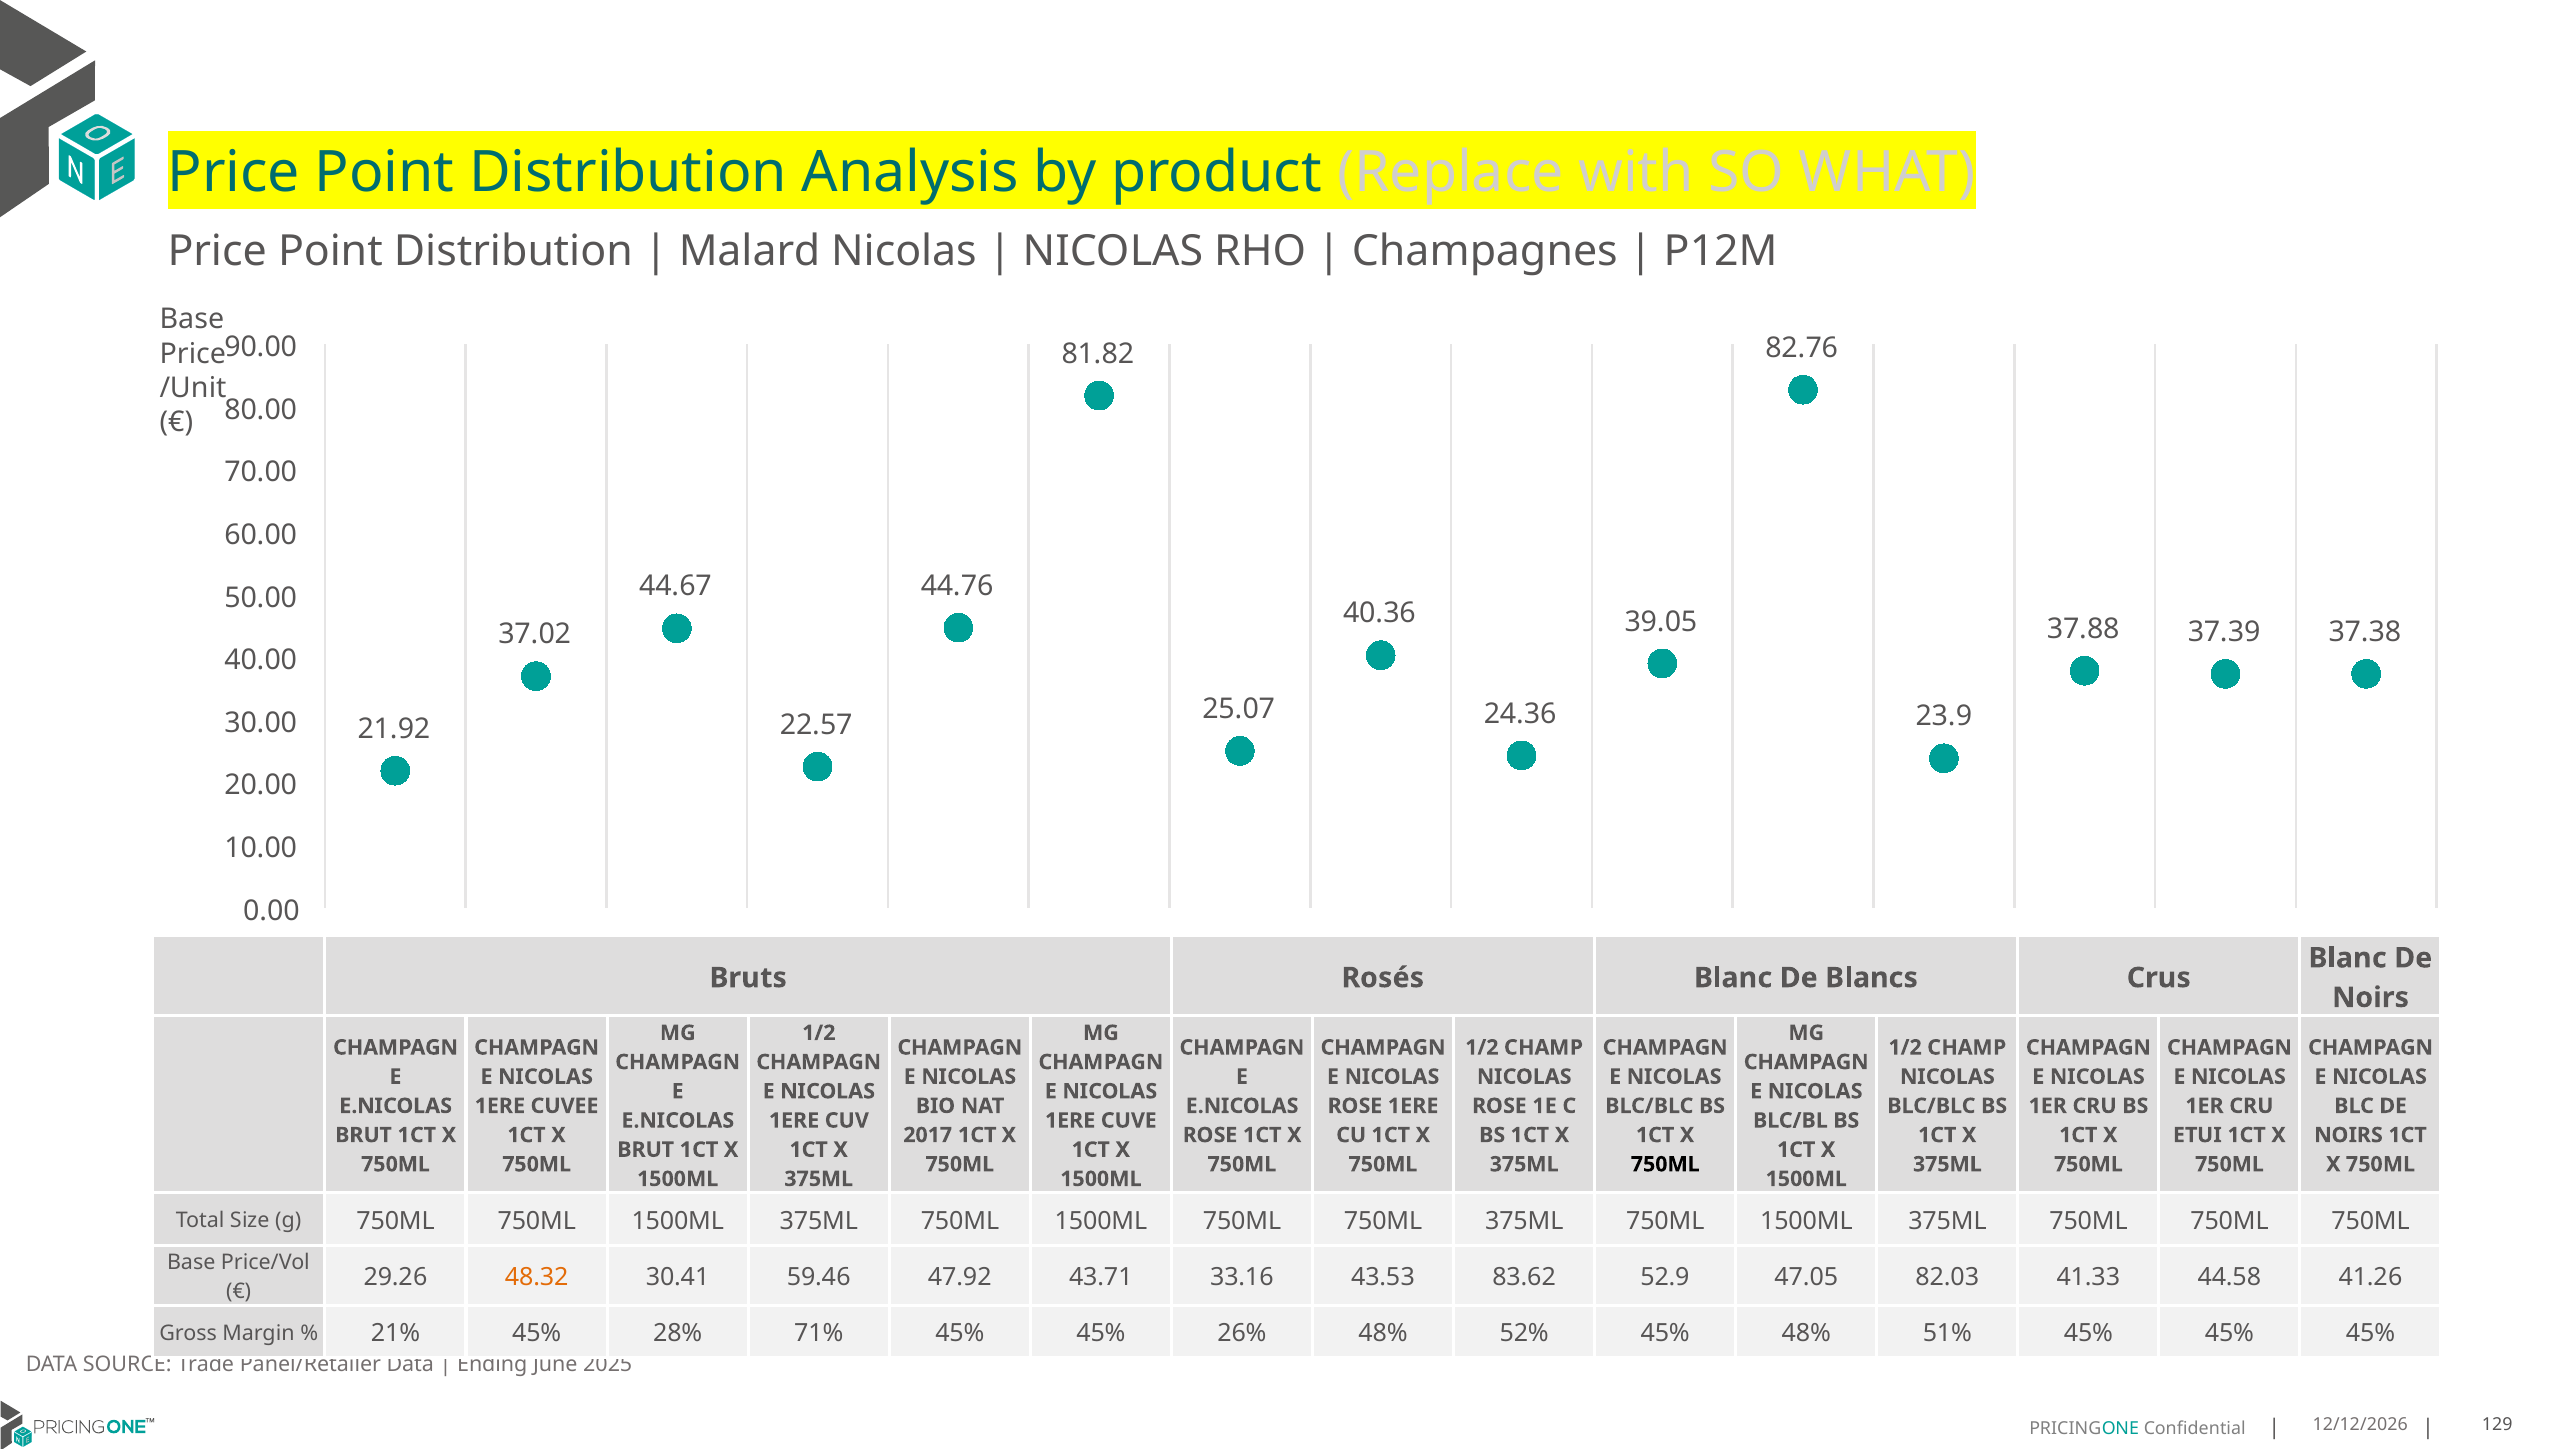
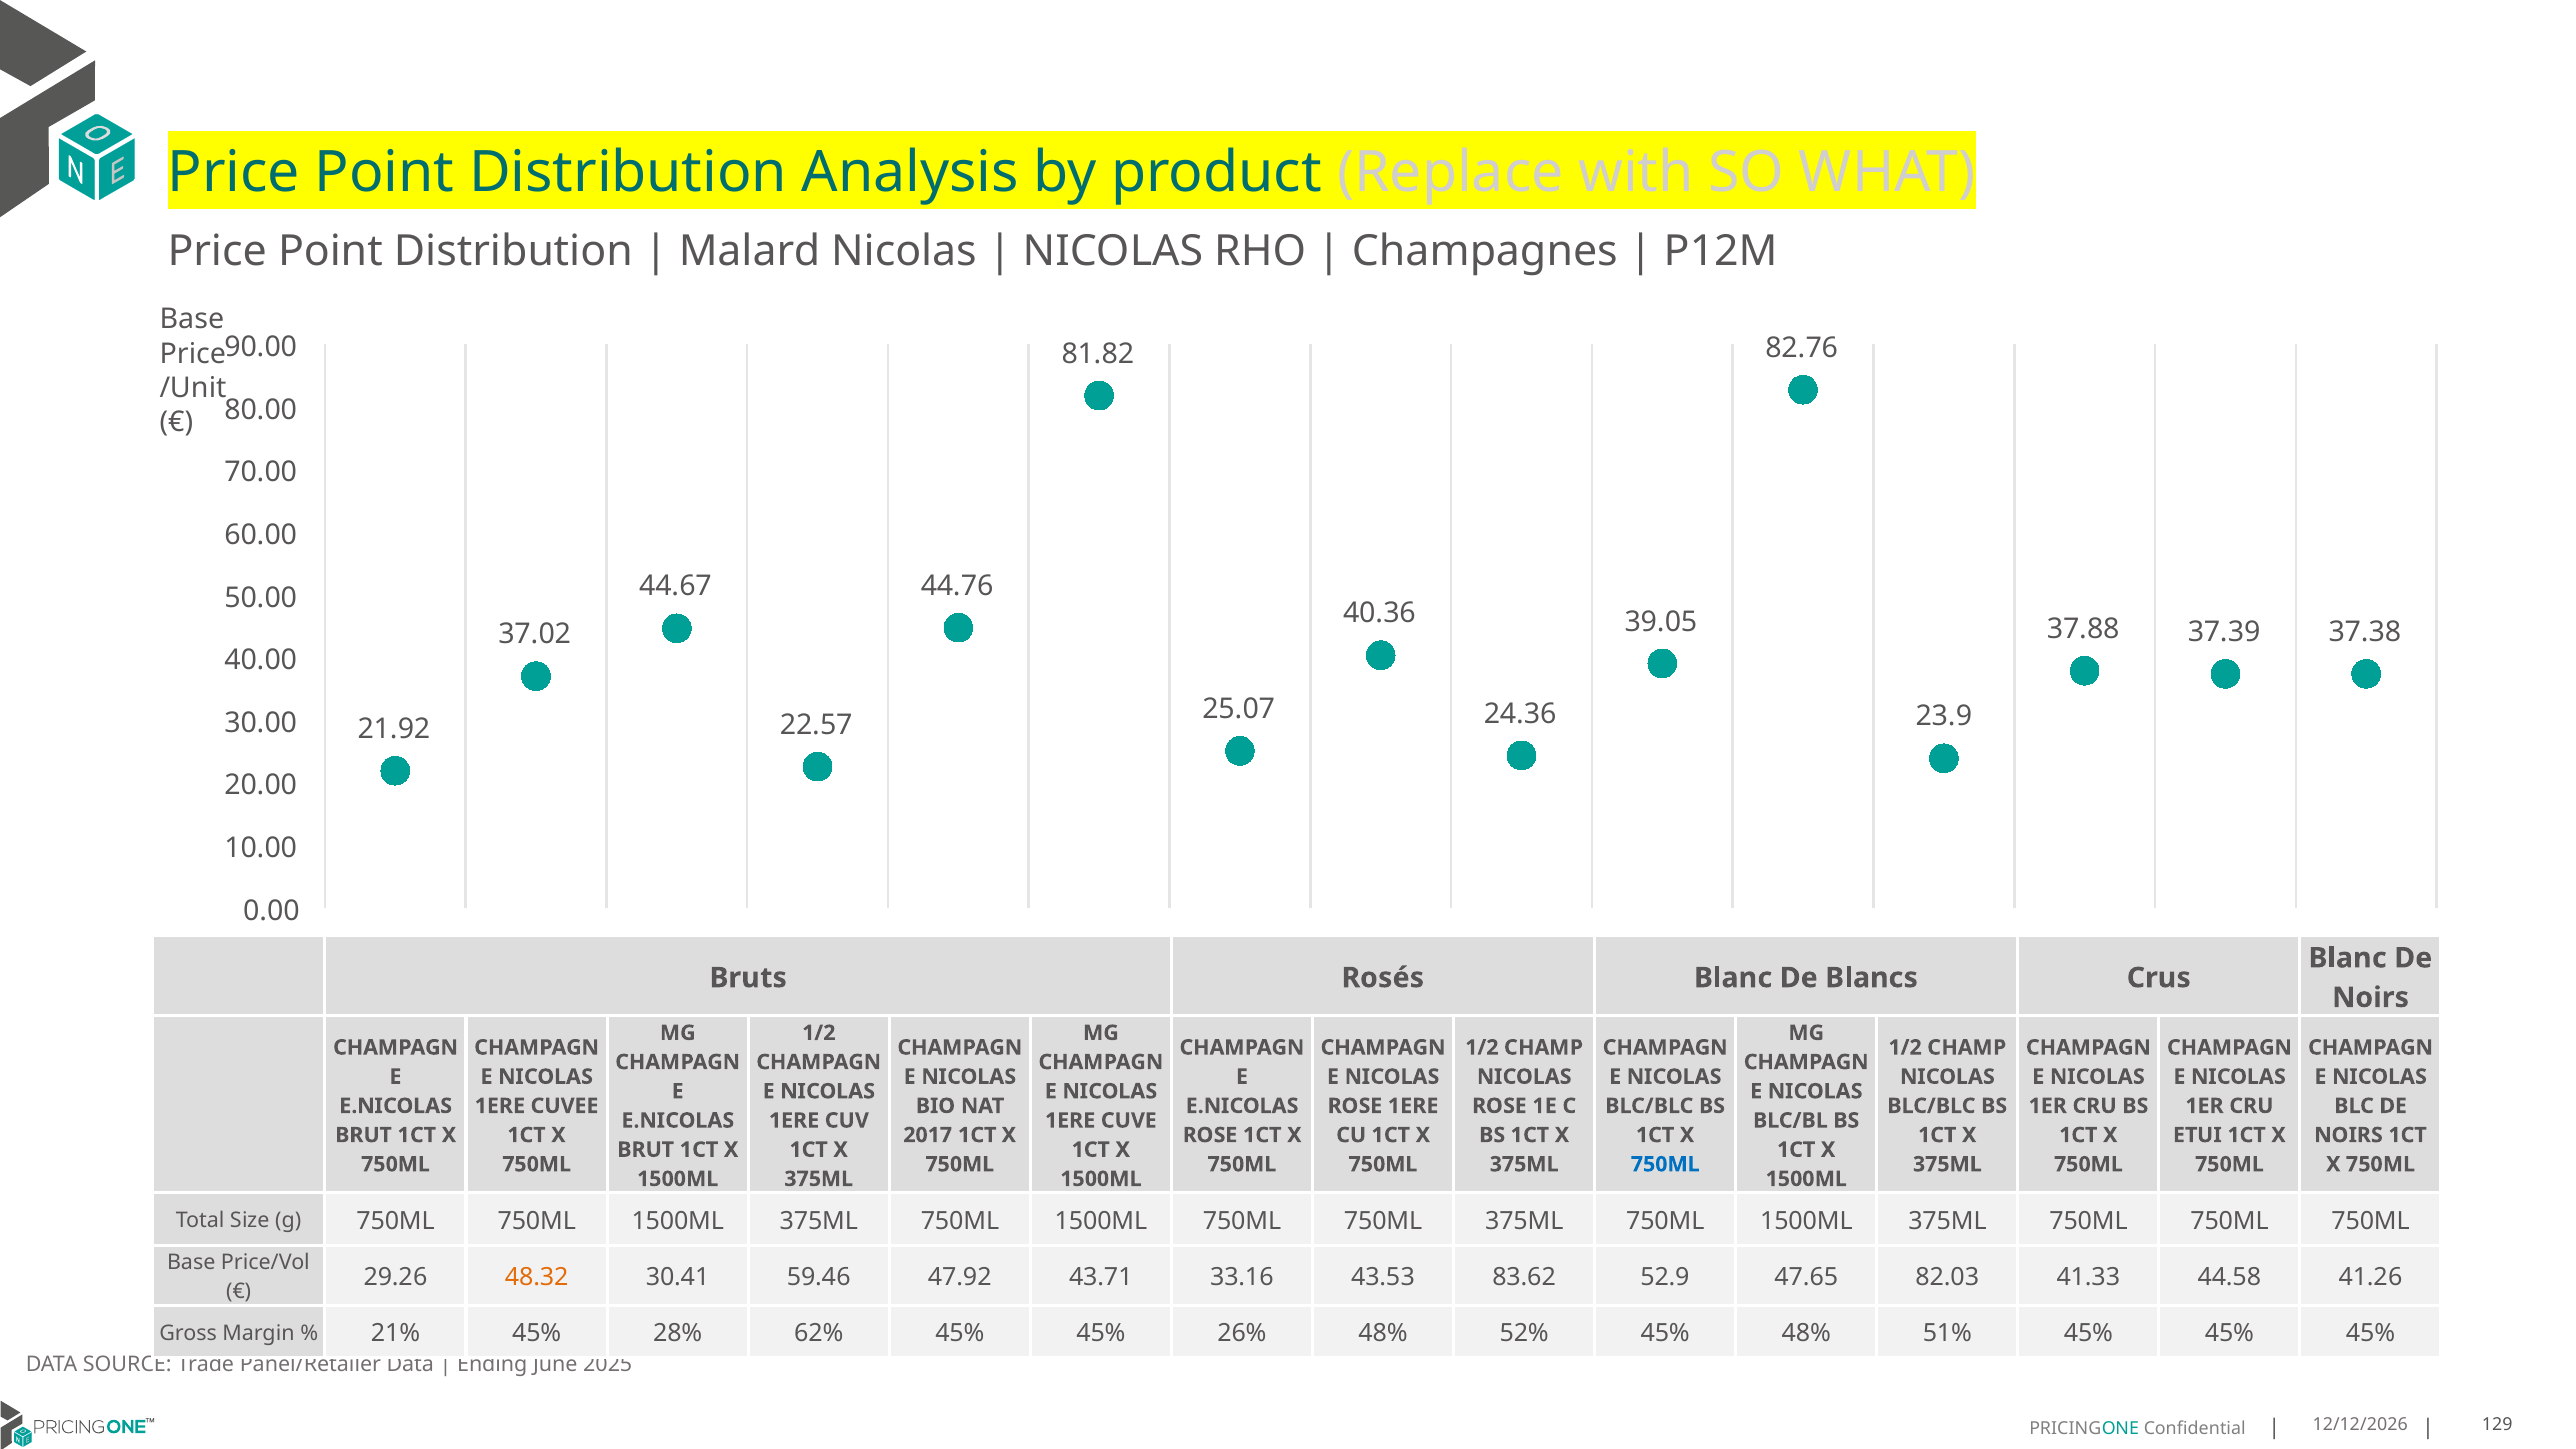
750ML colour: black -> blue (1665, 1164)
47.05: 47.05 -> 47.65 (1806, 1277)
71%: 71% -> 62% (819, 1334)
